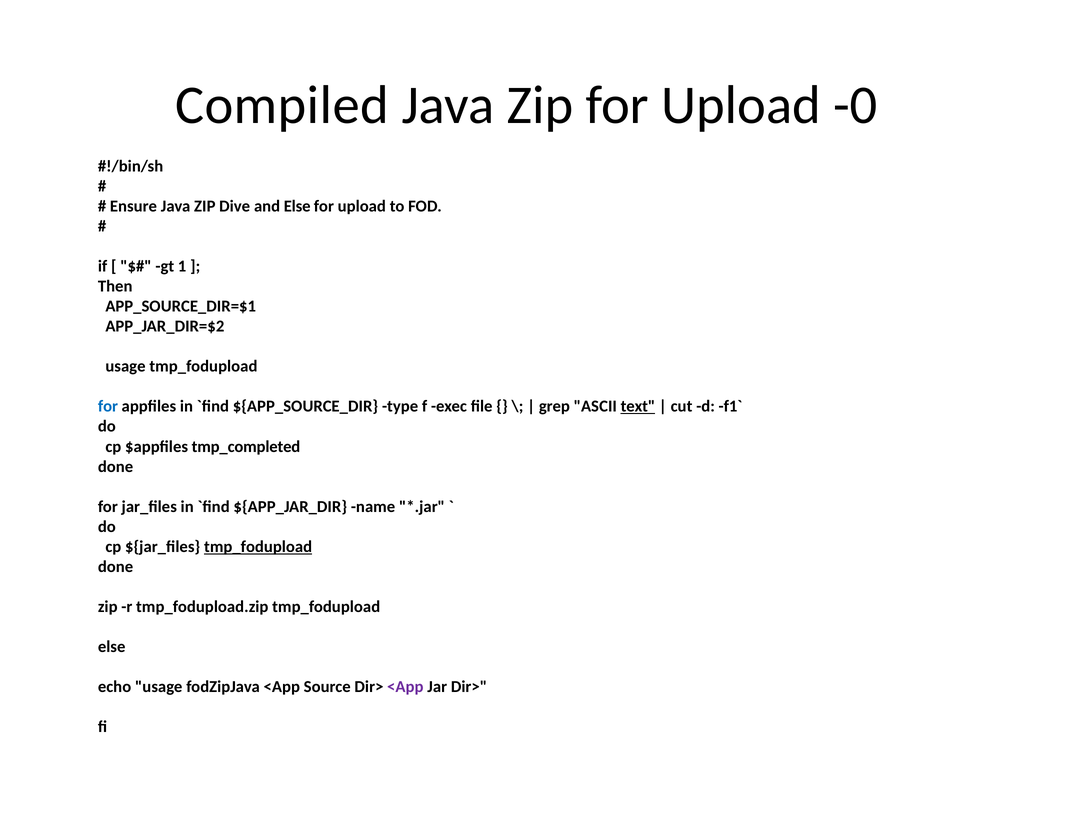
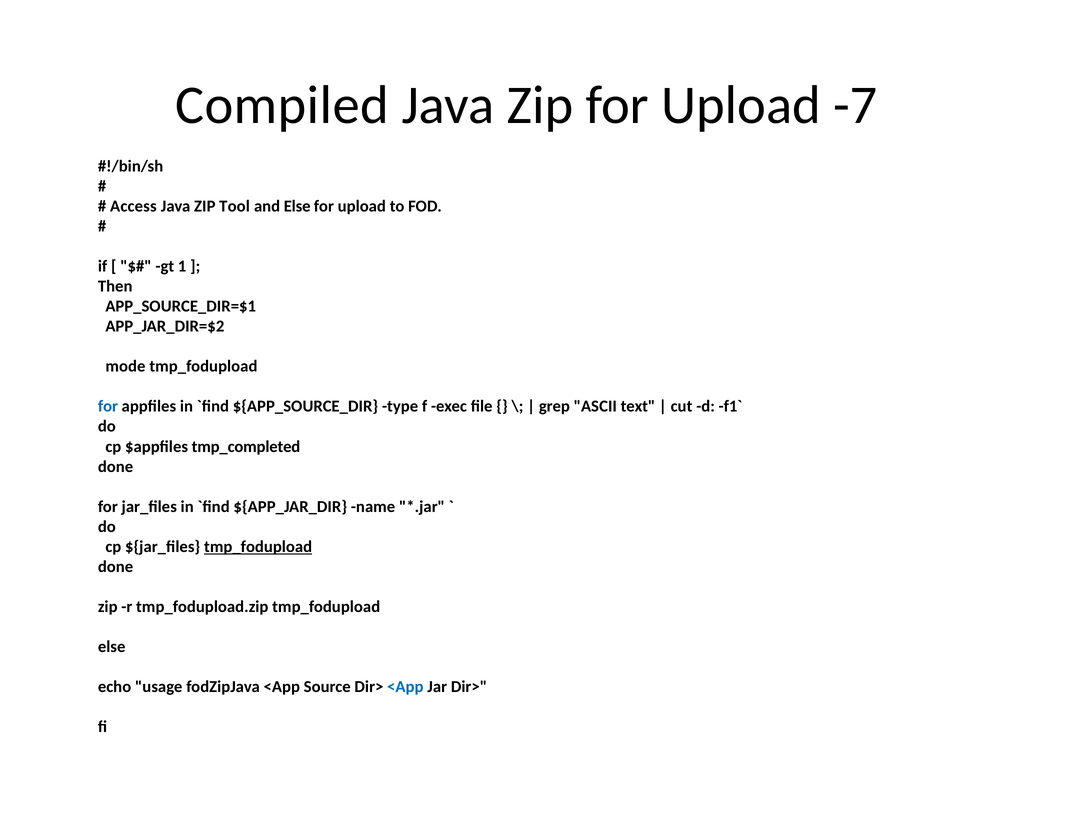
-0: -0 -> -7 (855, 105)
Ensure: Ensure -> Access (133, 206)
Dive: Dive -> Tool (235, 206)
usage: usage -> mode (125, 366)
text underline: present -> none (638, 406)
<App colour: purple -> blue (405, 687)
